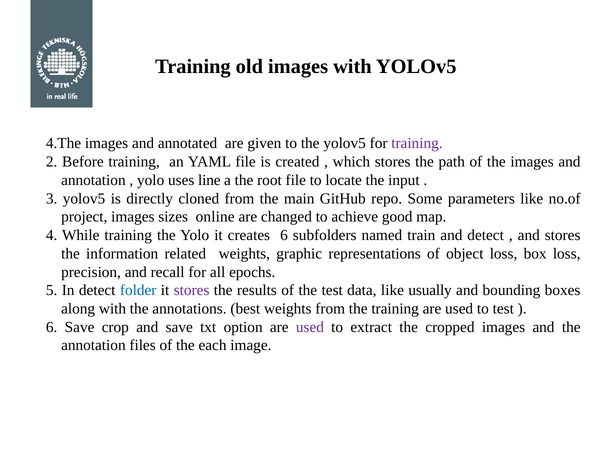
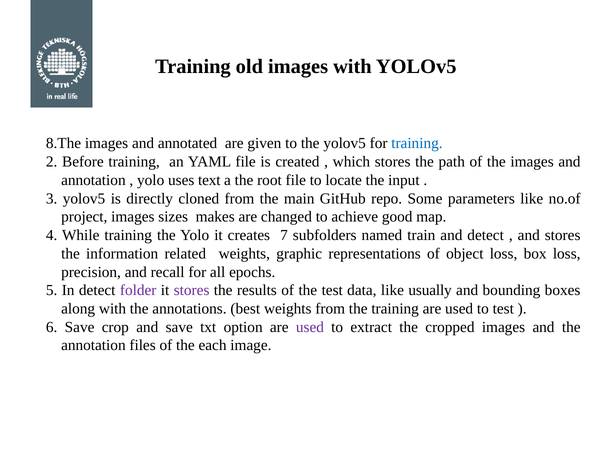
4.The: 4.The -> 8.The (64, 143)
training colour: purple -> blue (417, 143)
line: line -> text (209, 180)
online: online -> makes (215, 217)
creates 6: 6 -> 7 (284, 235)
folder colour: blue -> purple (138, 290)
